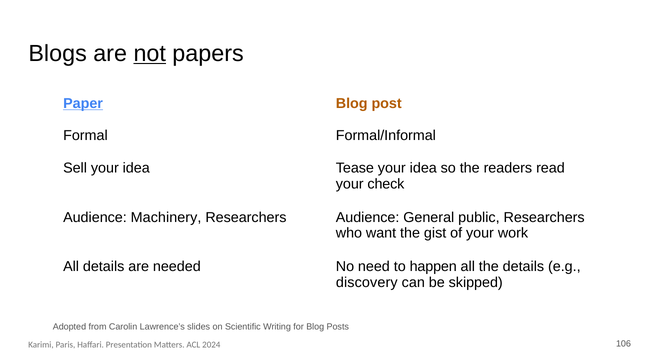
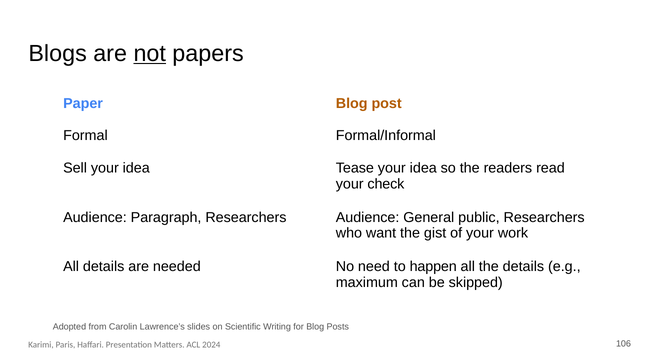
Paper underline: present -> none (83, 104)
Machinery: Machinery -> Paragraph (166, 218)
discovery: discovery -> maximum (367, 283)
